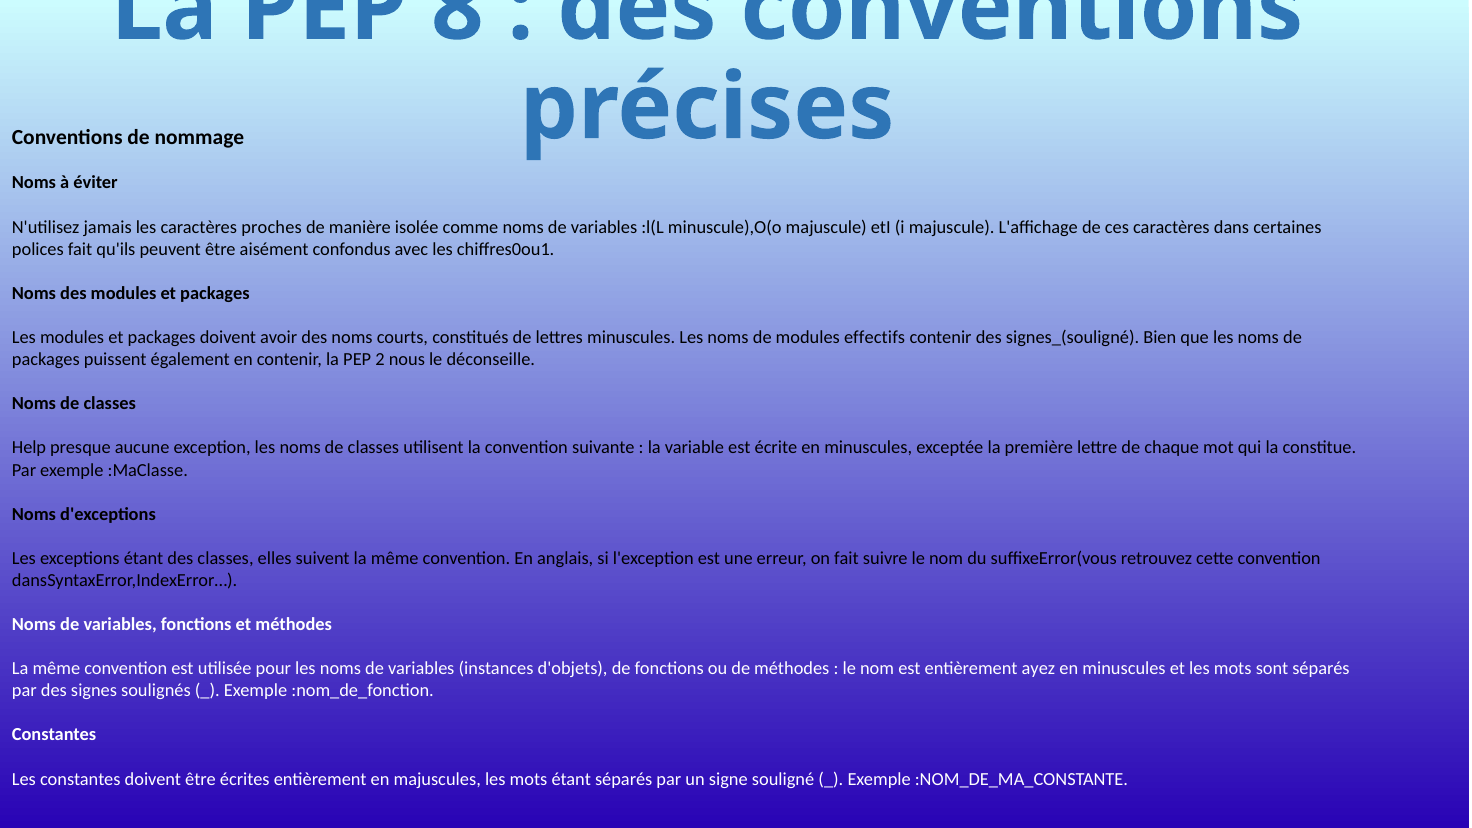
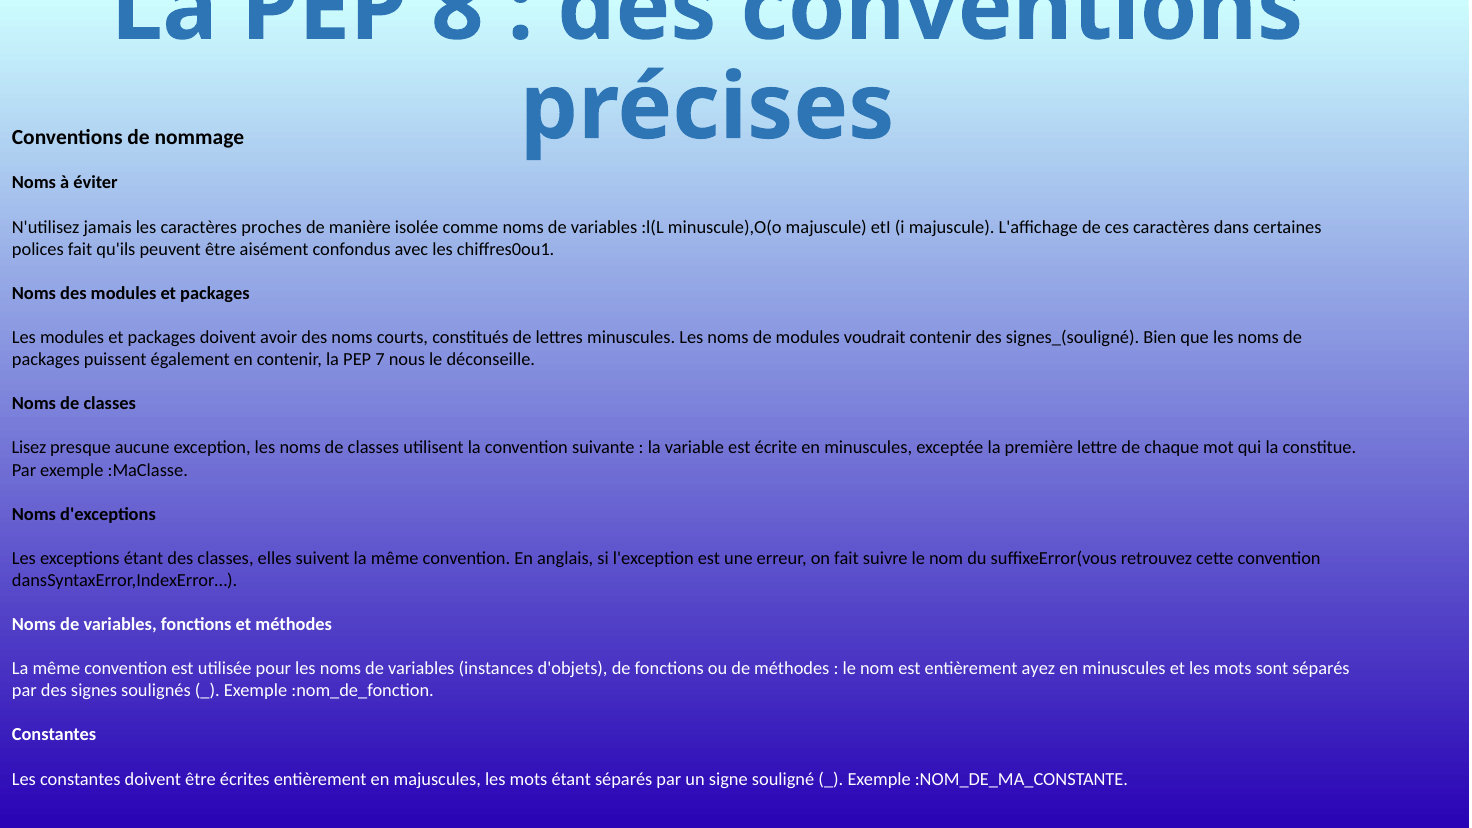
effectifs: effectifs -> voudrait (875, 337)
2: 2 -> 7 (380, 360)
Help: Help -> Lisez (29, 448)
